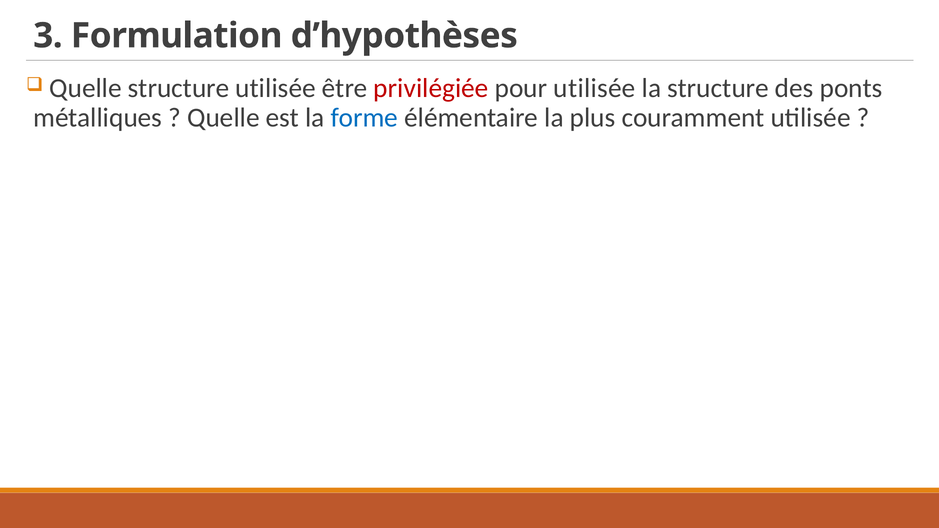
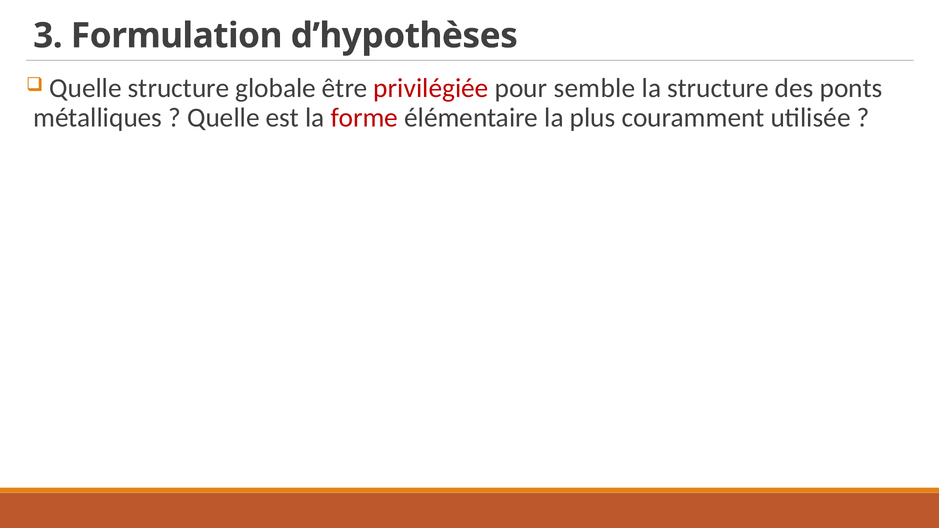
structure utilisée: utilisée -> globale (276, 88)
pour utilisée: utilisée -> semble (594, 88)
forme colour: blue -> red (364, 118)
